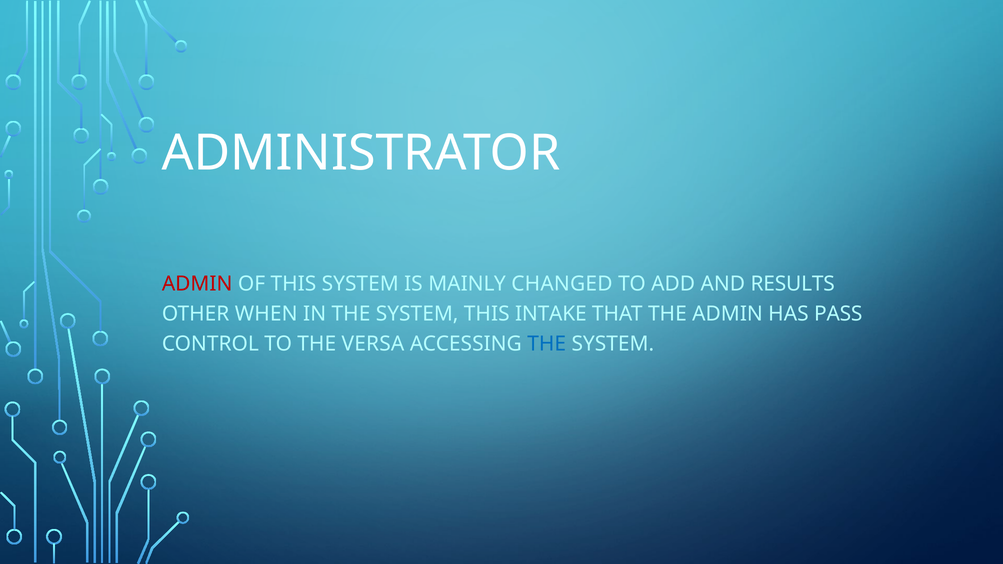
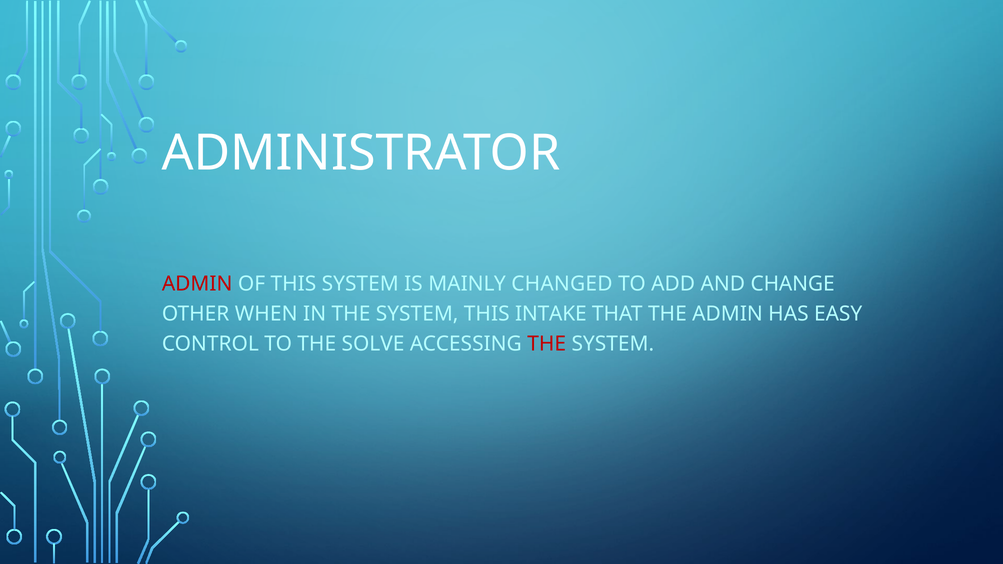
RESULTS: RESULTS -> CHANGE (793, 284)
PASS: PASS -> EASY (838, 314)
VERSA: VERSA -> SOLVE (373, 344)
THE colour: blue -> red (547, 344)
